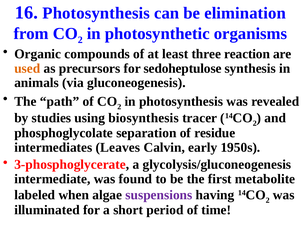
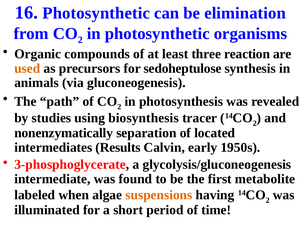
16 Photosynthesis: Photosynthesis -> Photosynthetic (96, 13)
phosphoglycolate: phosphoglycolate -> nonenzymatically (64, 133)
residue: residue -> located (215, 133)
Leaves: Leaves -> Results (118, 147)
suspensions colour: purple -> orange (159, 195)
